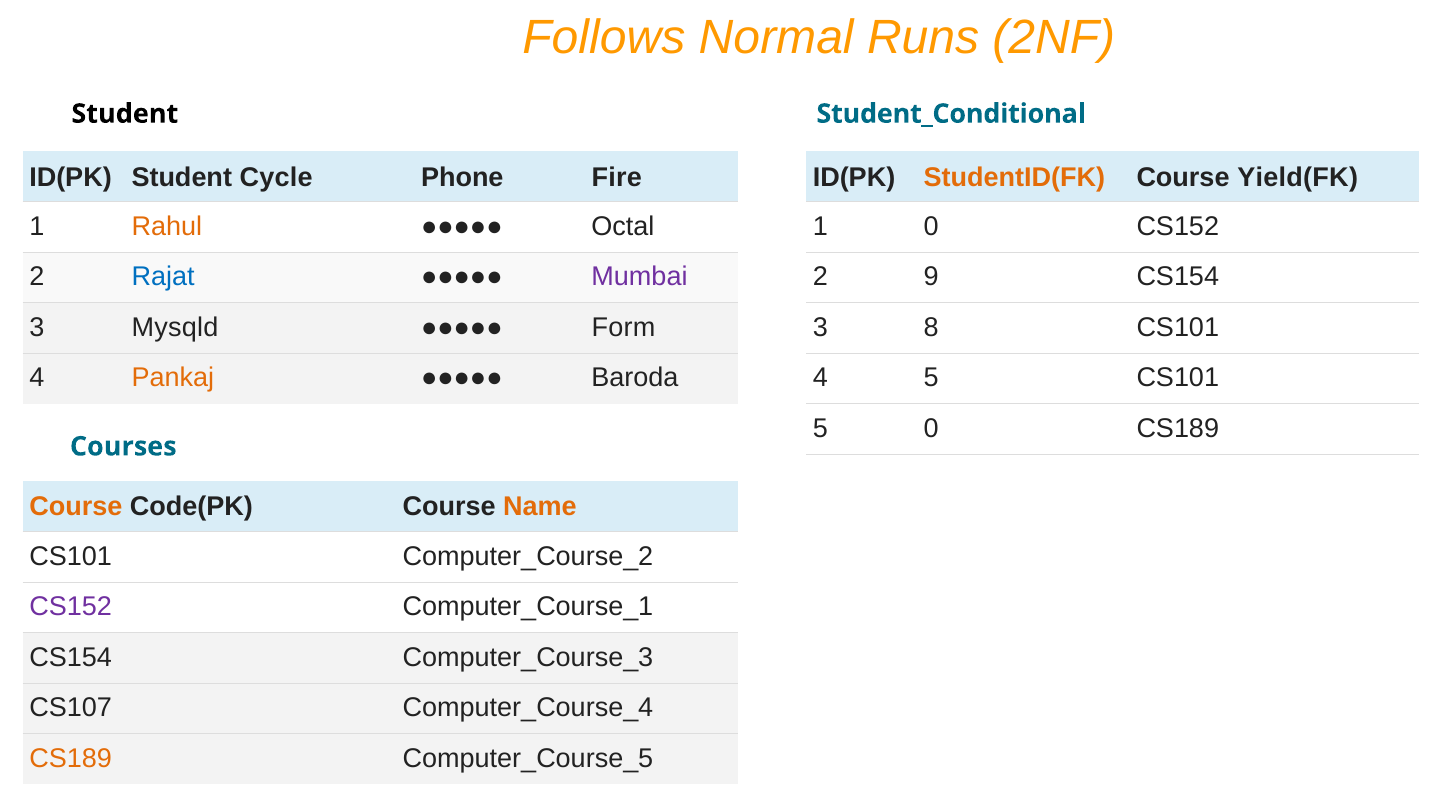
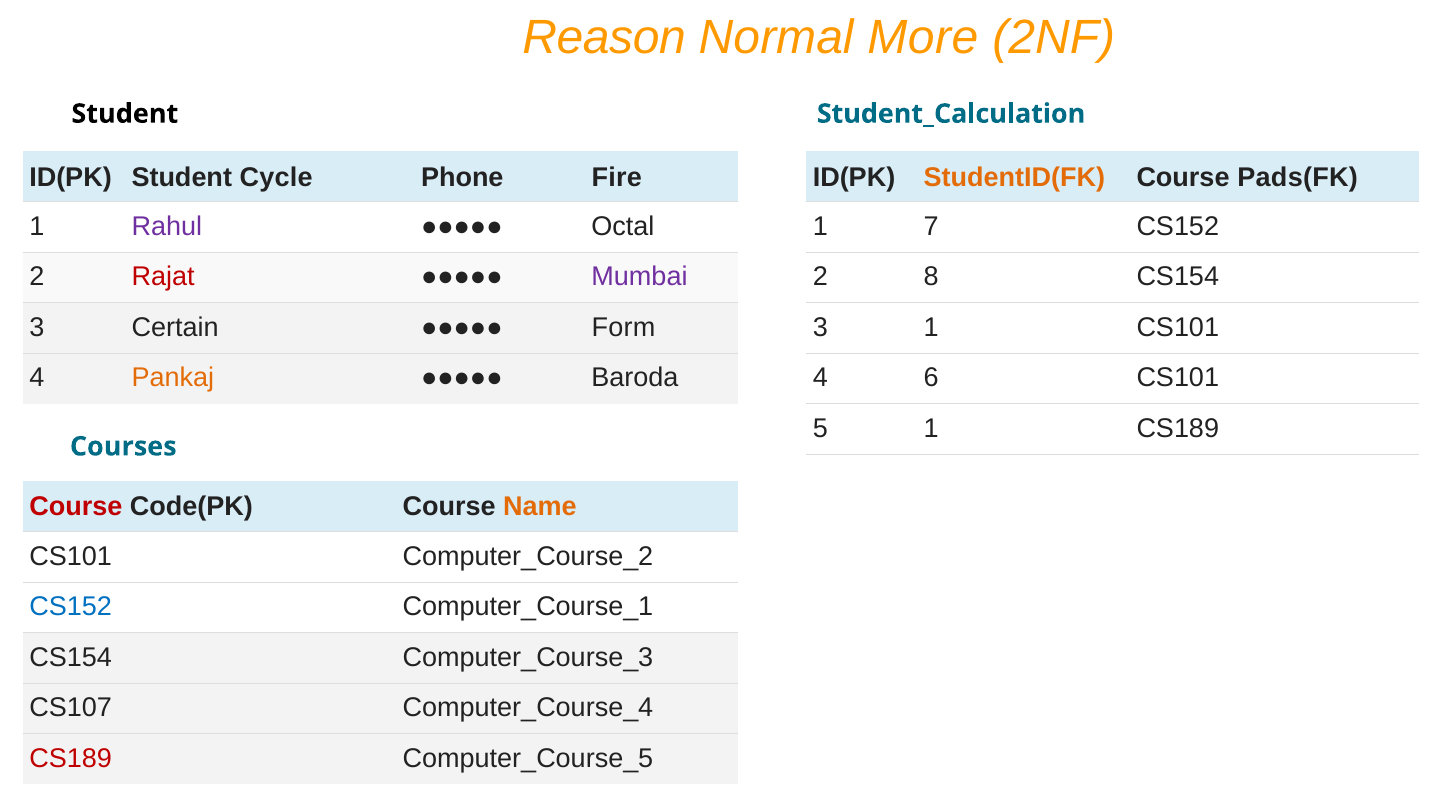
Follows: Follows -> Reason (604, 38)
Runs: Runs -> More (923, 38)
Student_Conditional: Student_Conditional -> Student_Calculation (951, 114)
Yield(FK: Yield(FK -> Pads(FK (1298, 177)
Rahul colour: orange -> purple (167, 227)
1 0: 0 -> 7 (931, 227)
Rajat colour: blue -> red (163, 277)
9: 9 -> 8 (931, 277)
Mysqld: Mysqld -> Certain (175, 327)
3 8: 8 -> 1 (931, 327)
4 5: 5 -> 6 (931, 378)
5 0: 0 -> 1 (931, 428)
Course colour: orange -> red (76, 507)
CS152 colour: purple -> blue (71, 607)
CS189 colour: orange -> red (71, 758)
